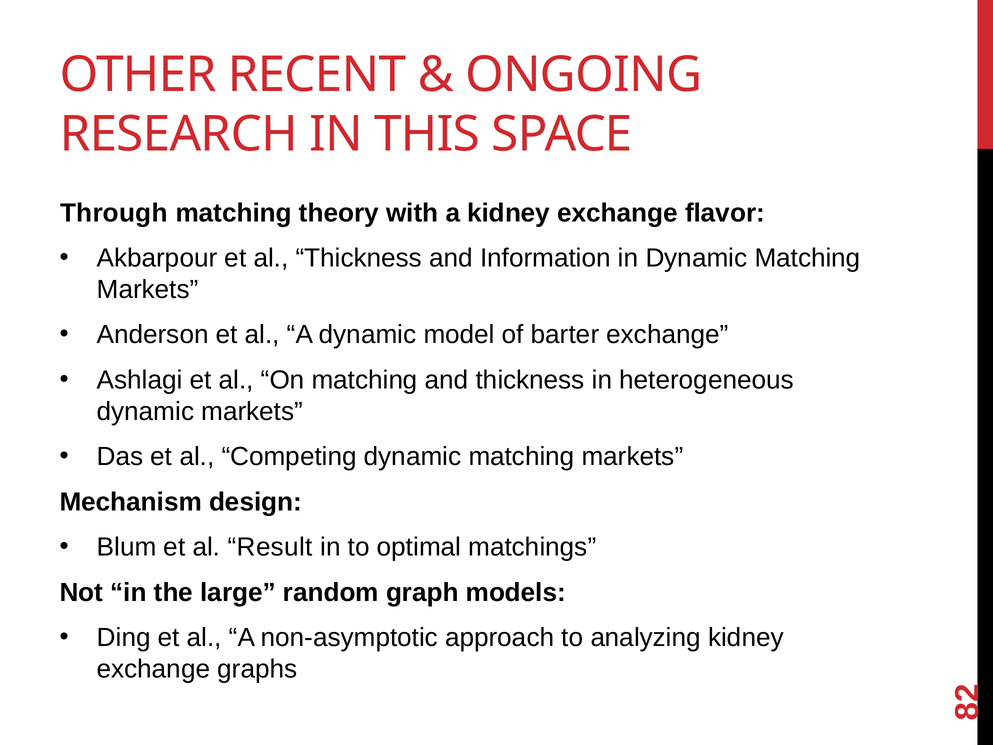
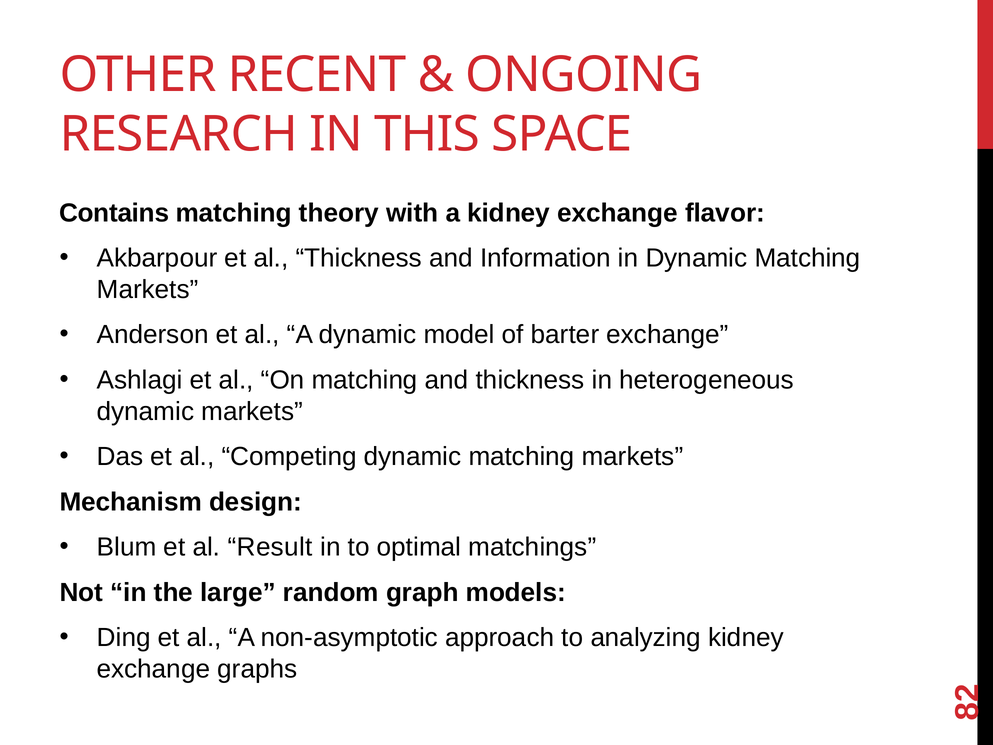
Through: Through -> Contains (114, 213)
